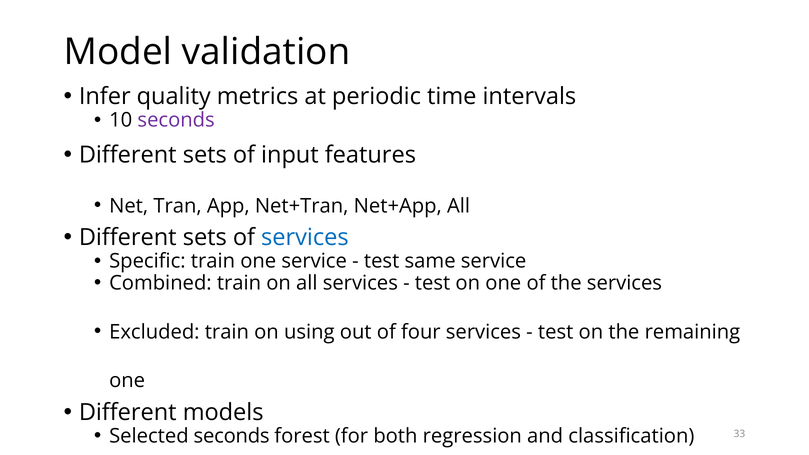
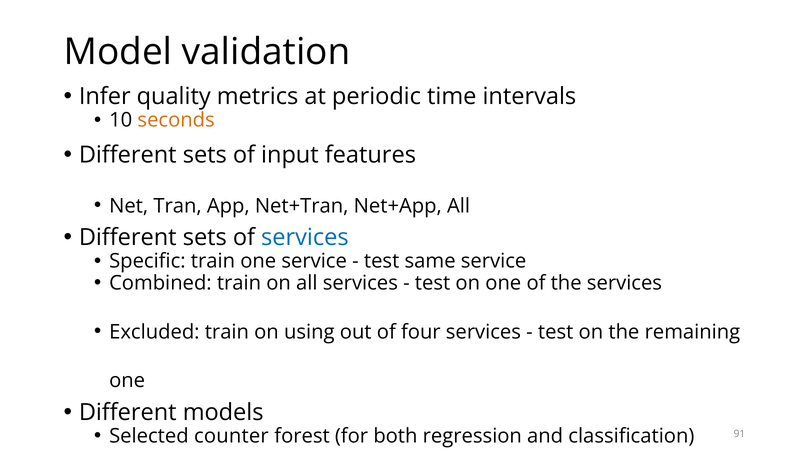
seconds colour: purple -> orange (176, 120)
Selected seconds: seconds -> counter (231, 436)
33: 33 -> 91 (739, 434)
